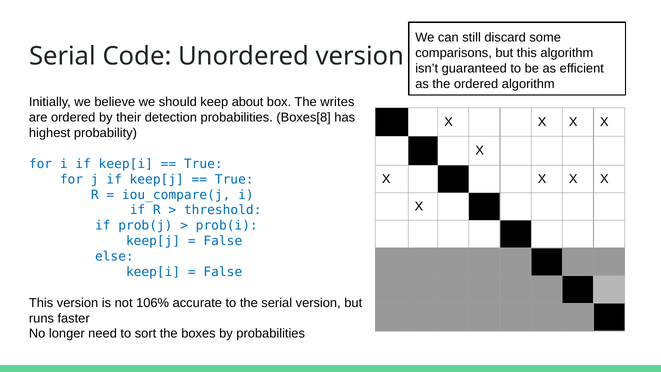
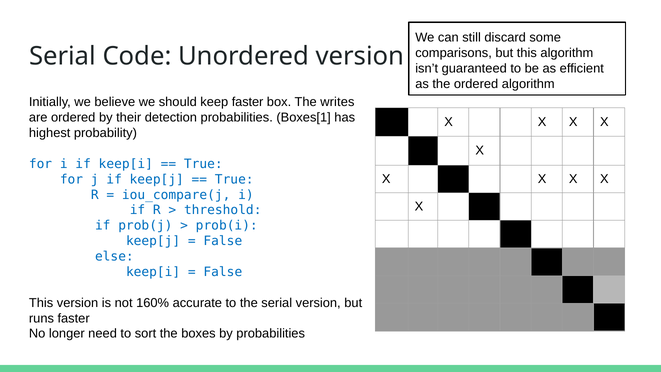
keep about: about -> faster (248, 102)
Boxes[8: Boxes[8 -> Boxes[1 (304, 118)
106%: 106% -> 160% (153, 303)
